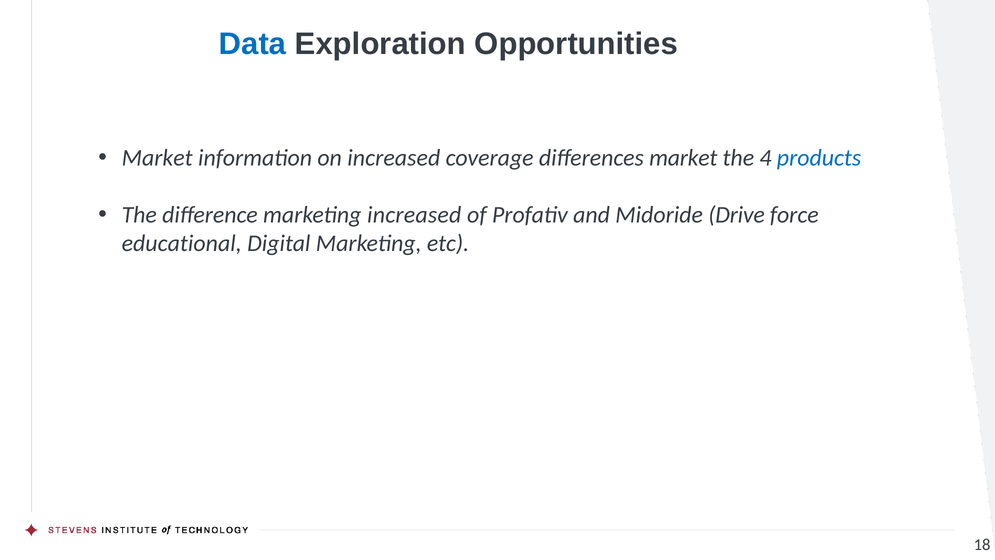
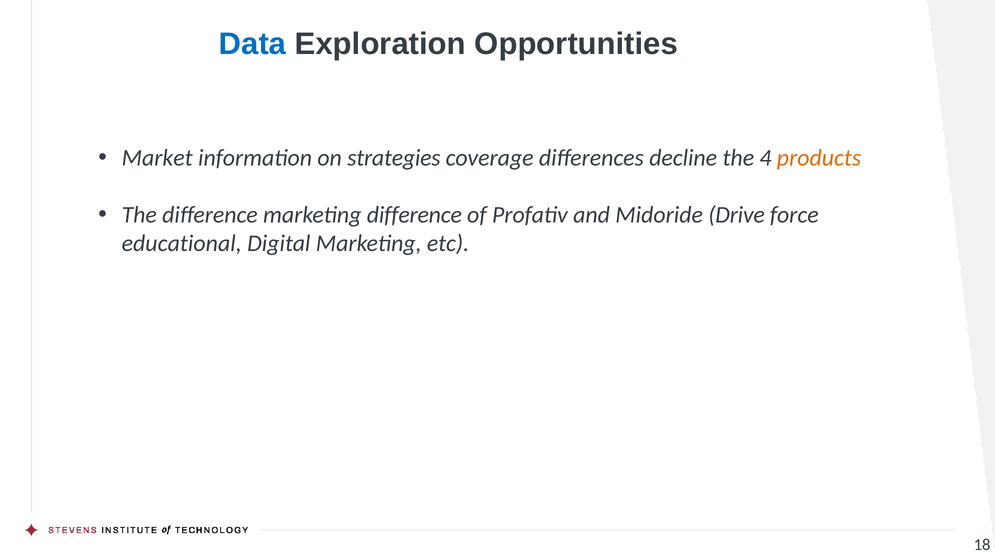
on increased: increased -> strategies (394, 158)
differences market: market -> decline (683, 158)
products colour: blue -> orange (819, 158)
marketing increased: increased -> difference (414, 215)
